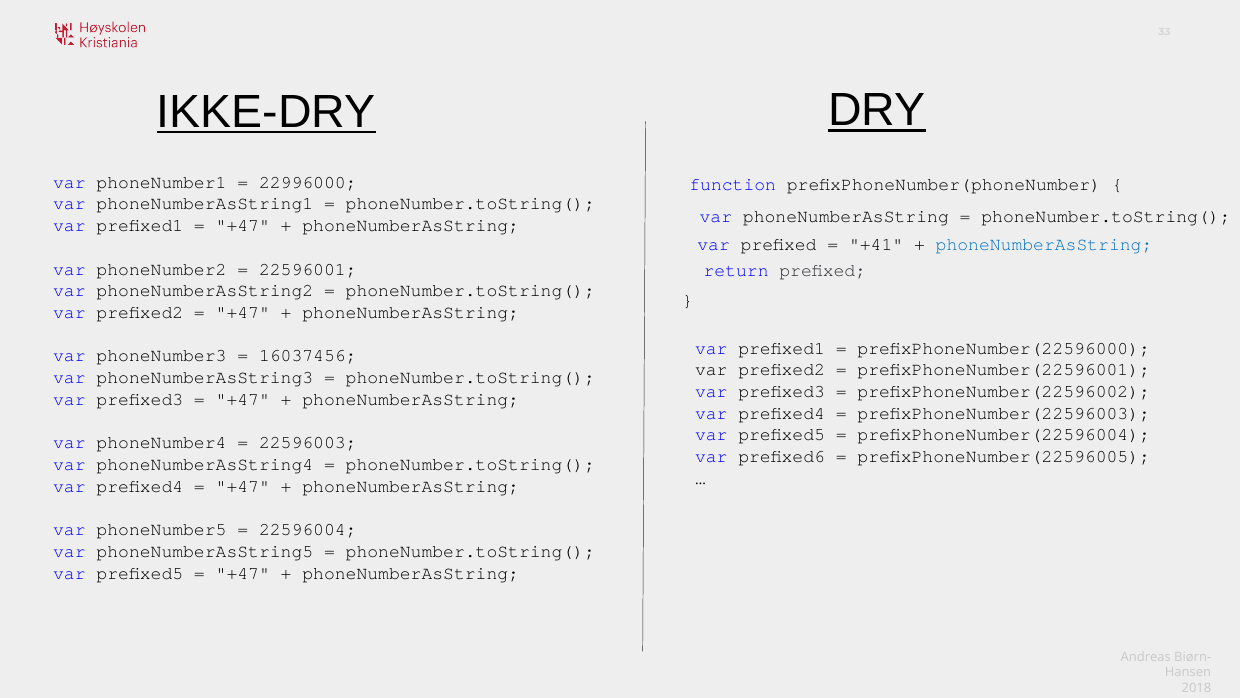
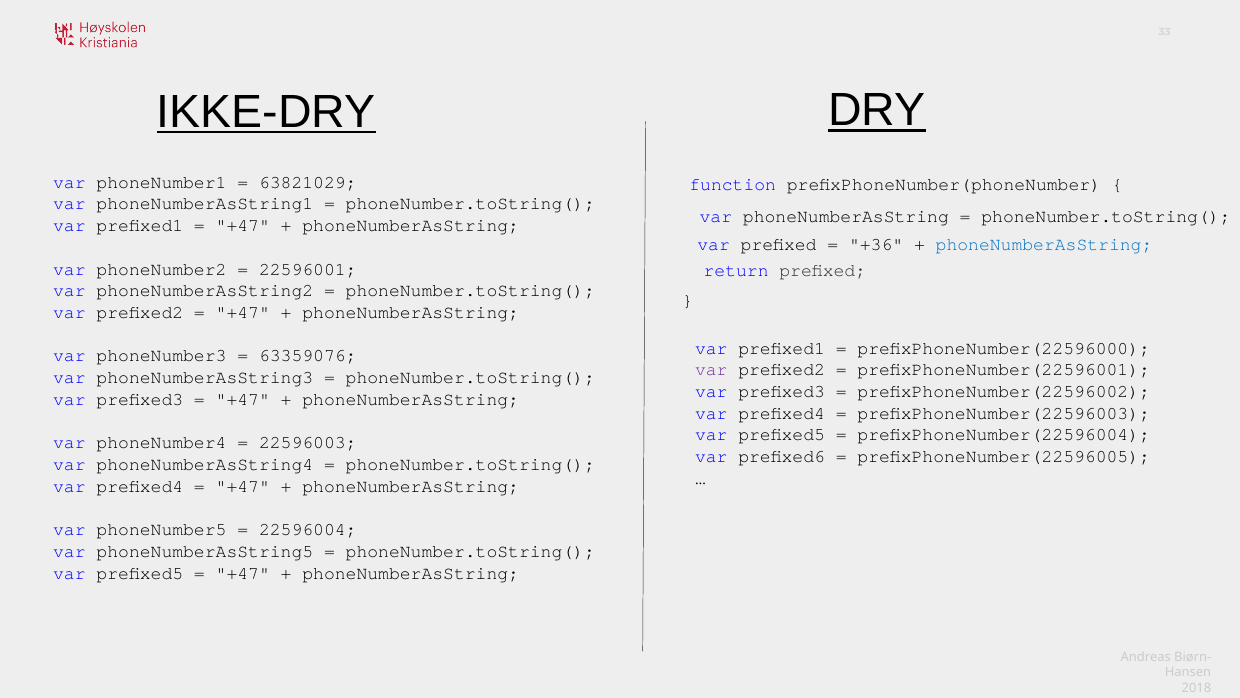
22996000: 22996000 -> 63821029 (308, 182)
+41: +41 -> +36 (876, 245)
16037456: 16037456 -> 63359076 (308, 356)
var colour: black -> purple (711, 370)
